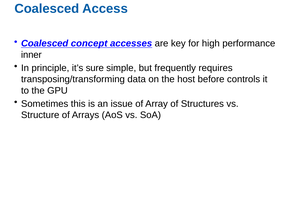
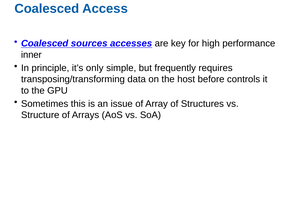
concept: concept -> sources (89, 44)
sure: sure -> only (95, 68)
